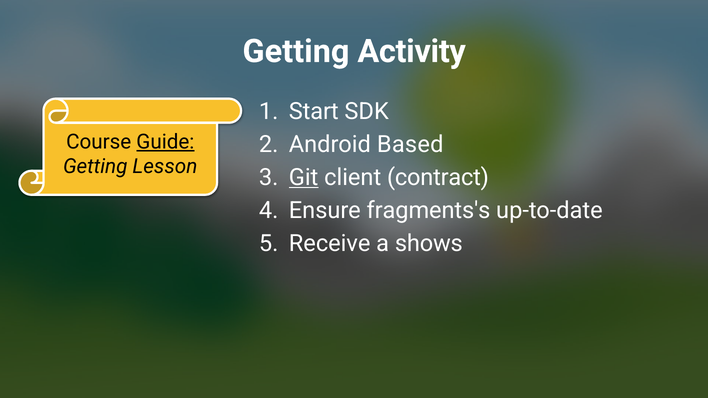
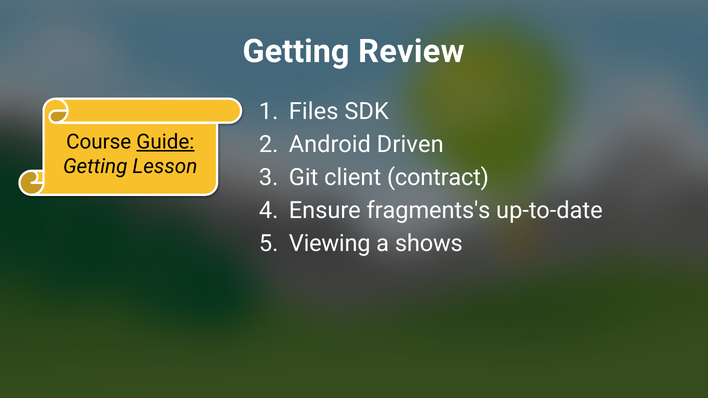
Activity: Activity -> Review (411, 51)
Start: Start -> Files (314, 111)
Based: Based -> Driven (410, 144)
Git underline: present -> none (304, 177)
Receive: Receive -> Viewing (330, 244)
